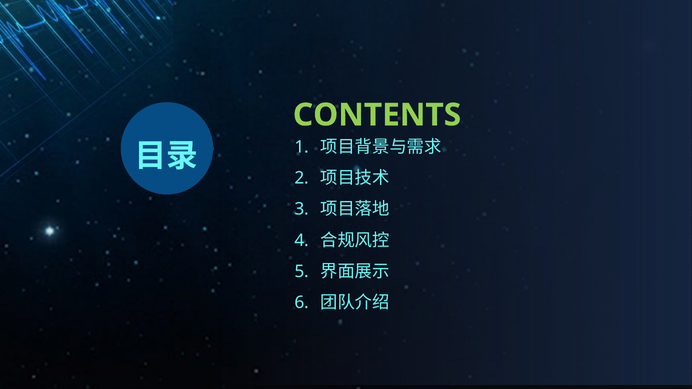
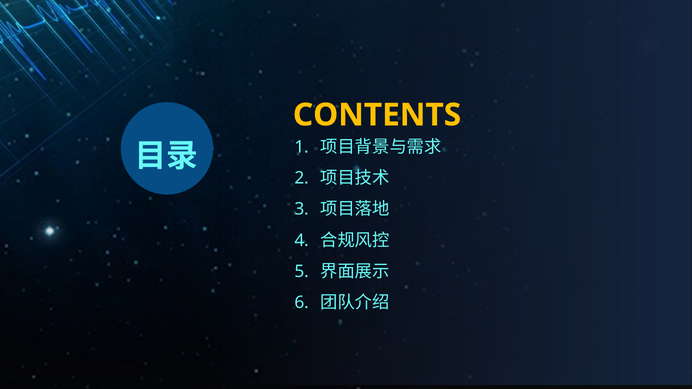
CONTENTS colour: light green -> yellow (377, 115)
